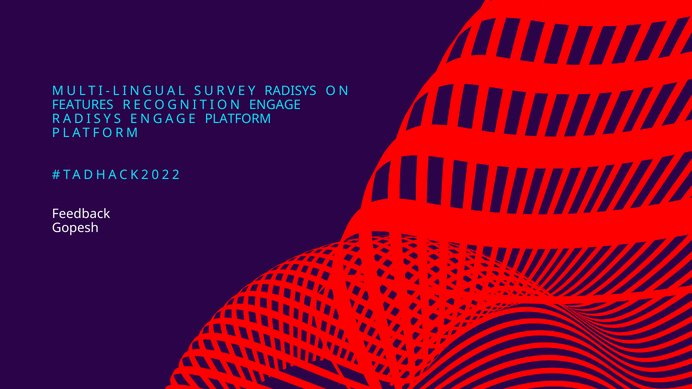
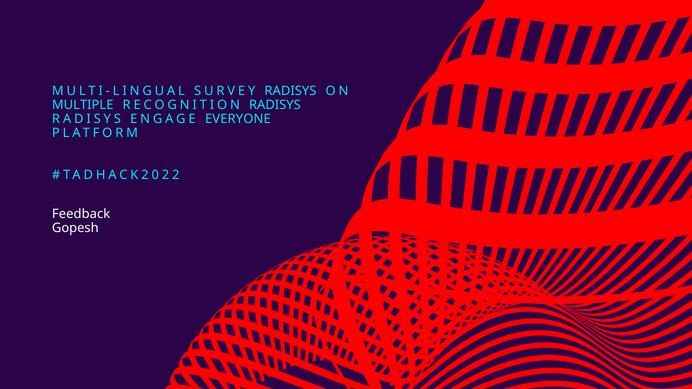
FEATURES: FEATURES -> MULTIPLE (83, 105)
RECOGNITION ENGAGE: ENGAGE -> RADISYS (275, 105)
ENGAGE PLATFORM: PLATFORM -> EVERYONE (238, 119)
